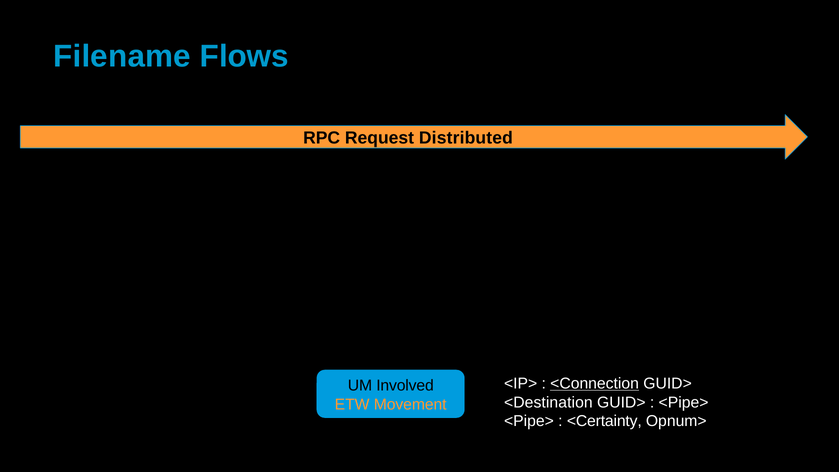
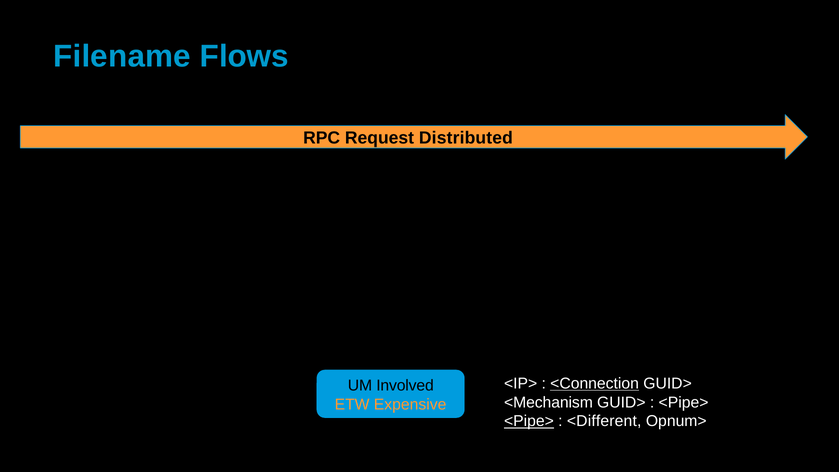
<Destination: <Destination -> <Mechanism (548, 402)
Movement: Movement -> Expensive (410, 404)
<Pipe> underline: none -> present (529, 421)
<Certainty: <Certainty -> <Different (604, 421)
